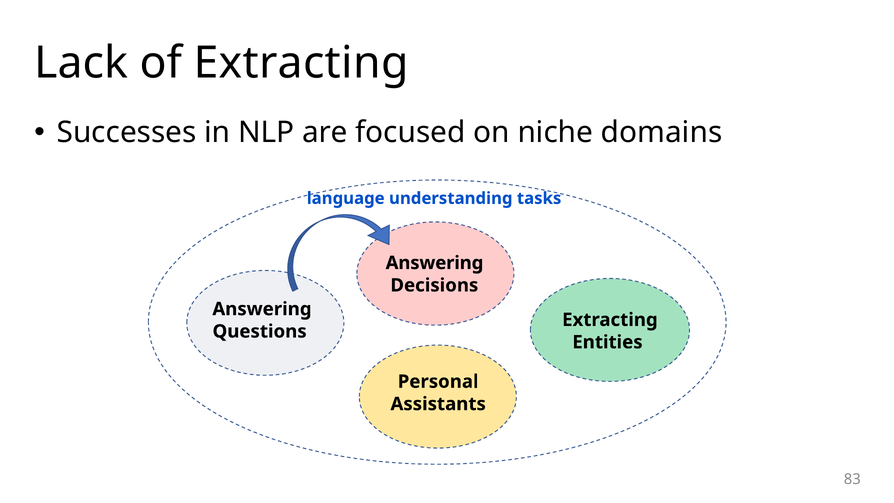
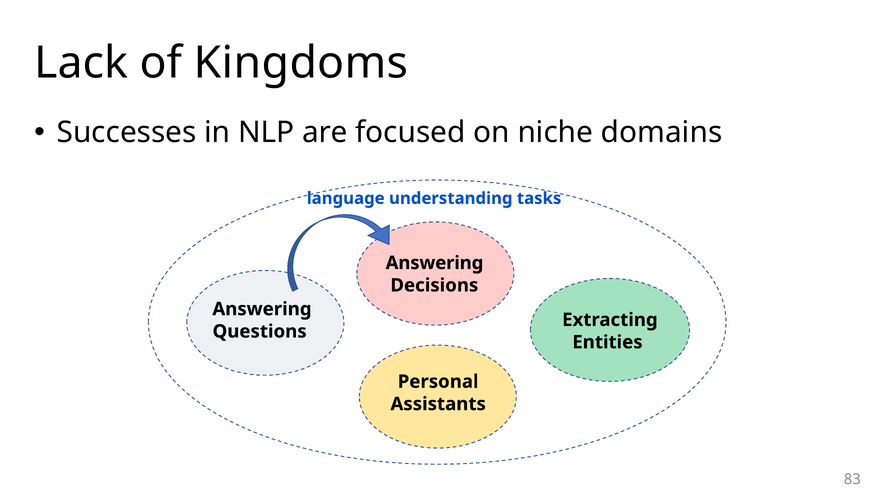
of Extracting: Extracting -> Kingdoms (301, 63)
